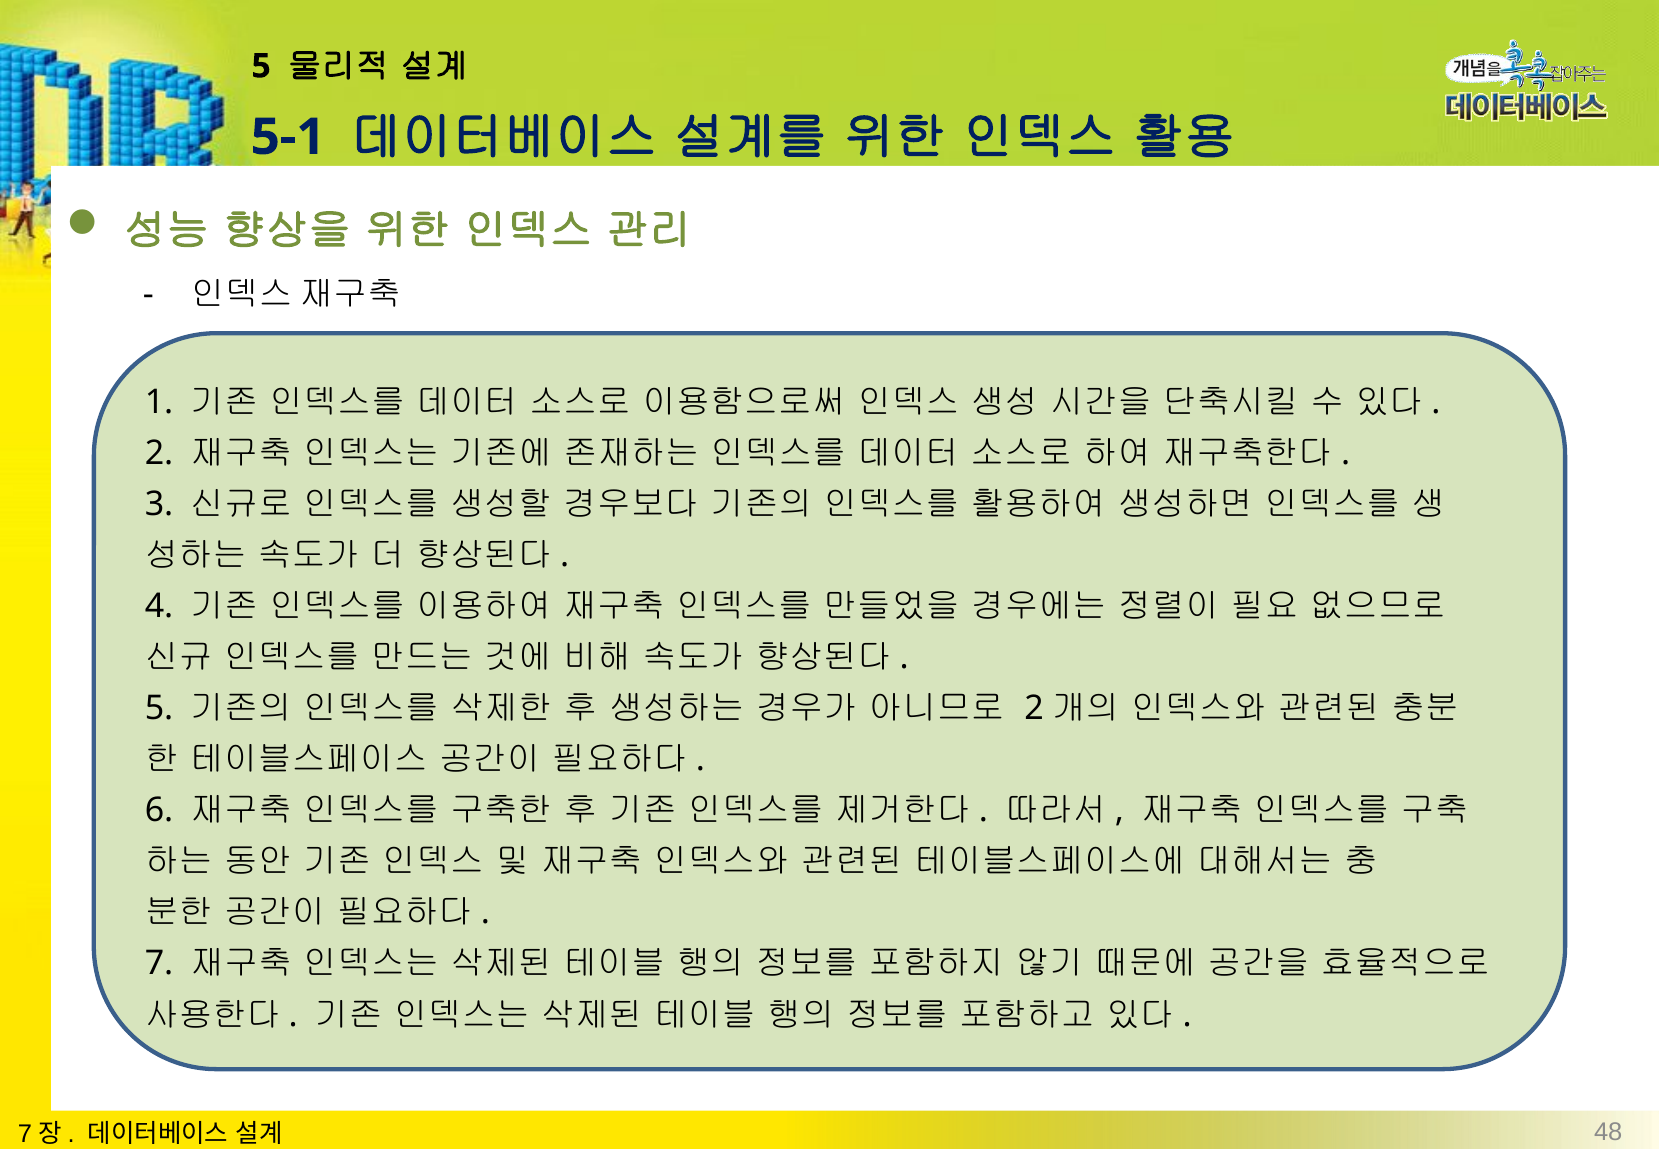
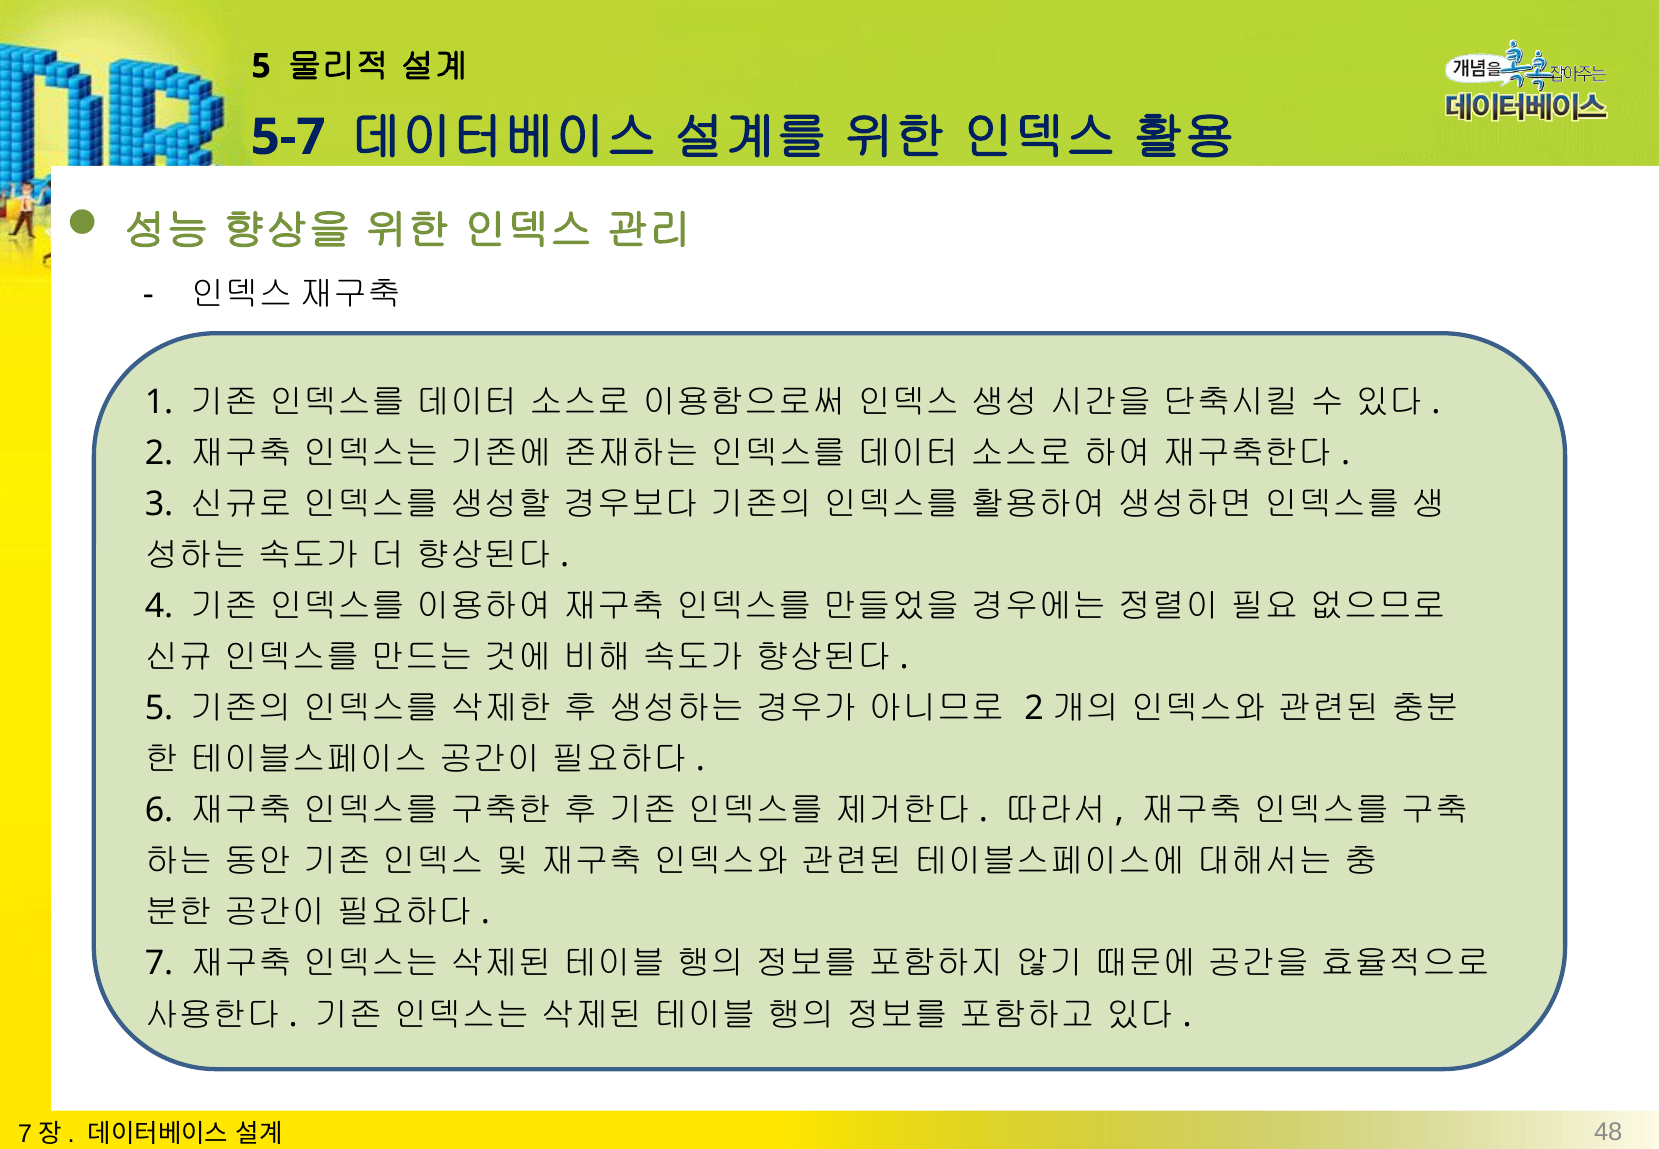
5-1: 5-1 -> 5-7 (288, 137)
